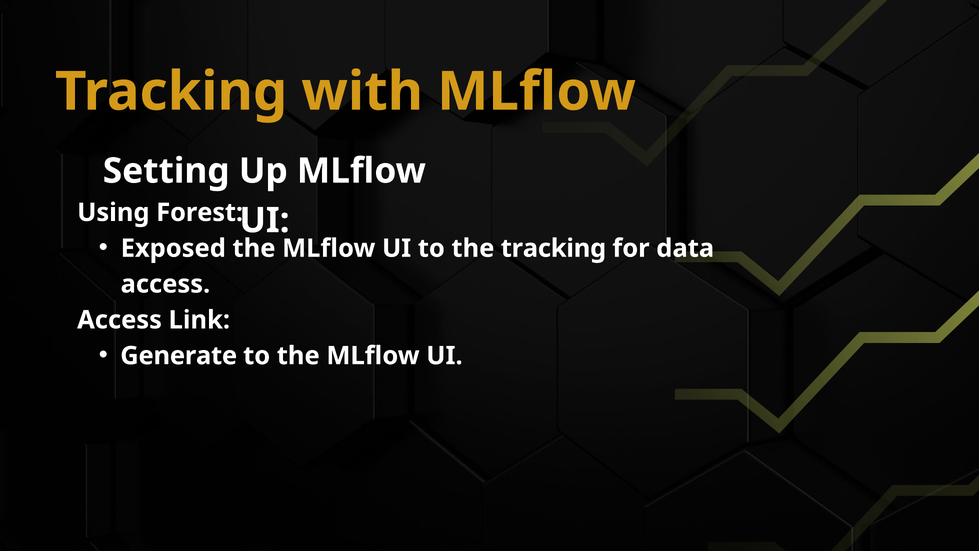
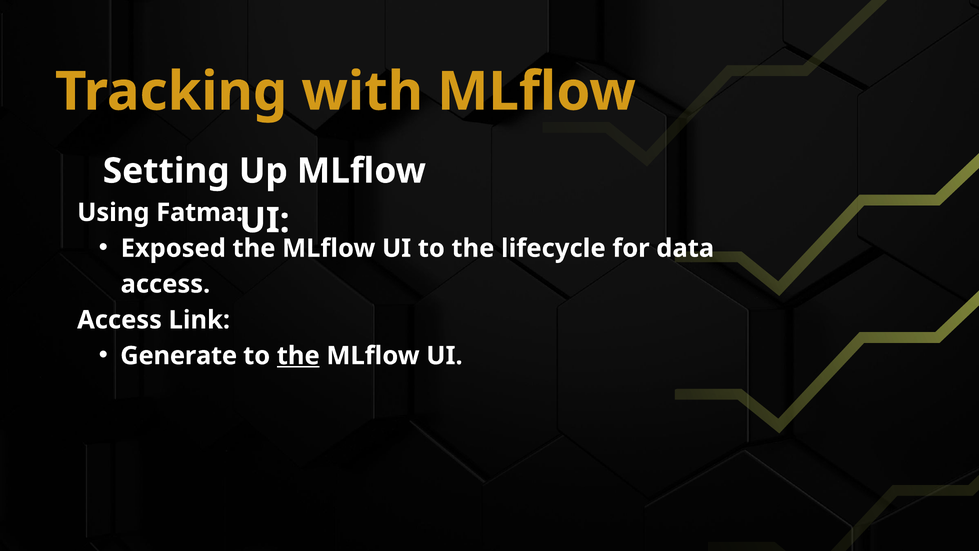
Forest: Forest -> Fatma (200, 212)
the tracking: tracking -> lifecycle (553, 248)
the underline: none -> present (298, 356)
